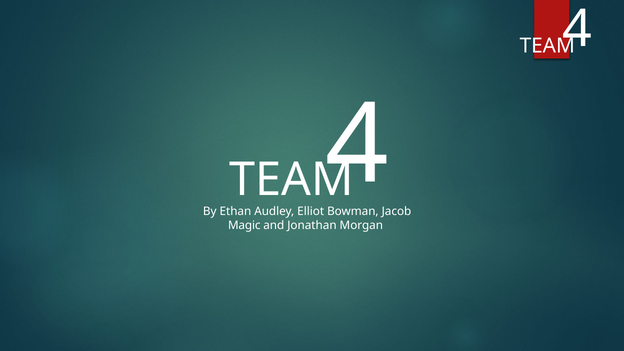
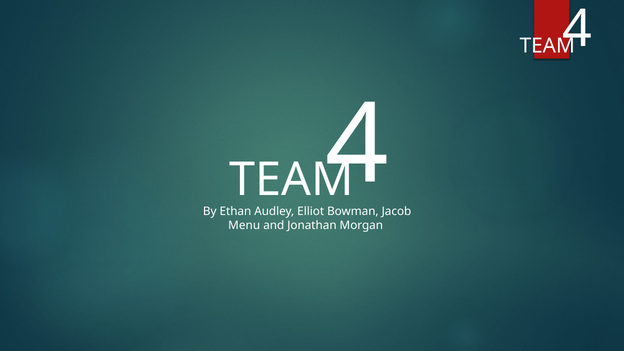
Magic: Magic -> Menu (244, 226)
